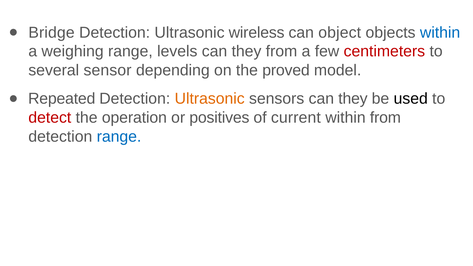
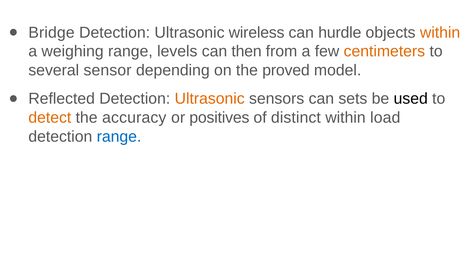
object: object -> hurdle (340, 33)
within colour: blue -> orange (440, 33)
they: they -> then (247, 51)
centimeters colour: red -> orange (384, 51)
Repeated: Repeated -> Reflected (62, 99)
sensors can they: they -> sets (353, 99)
detect colour: red -> orange (50, 118)
operation: operation -> accuracy (134, 118)
current: current -> distinct (296, 118)
within from: from -> load (385, 118)
